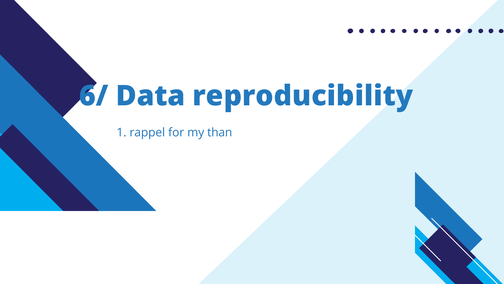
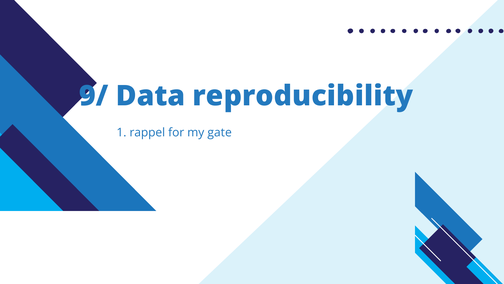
6/: 6/ -> 9/ (94, 96)
than: than -> gate (220, 132)
